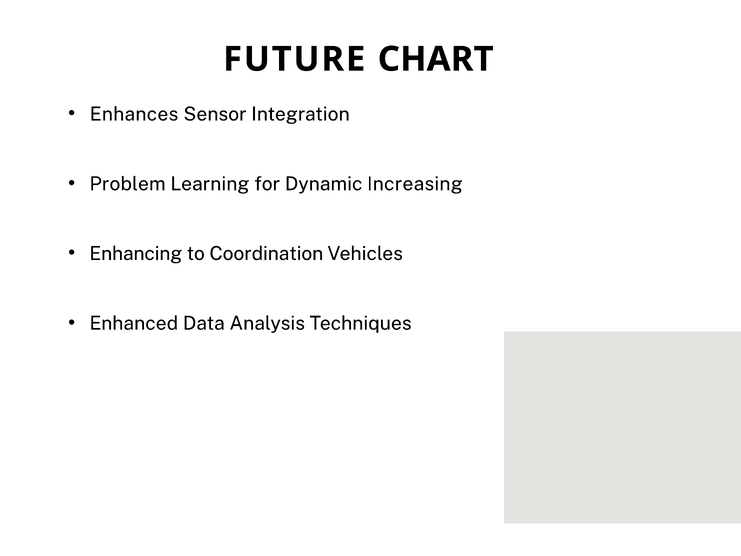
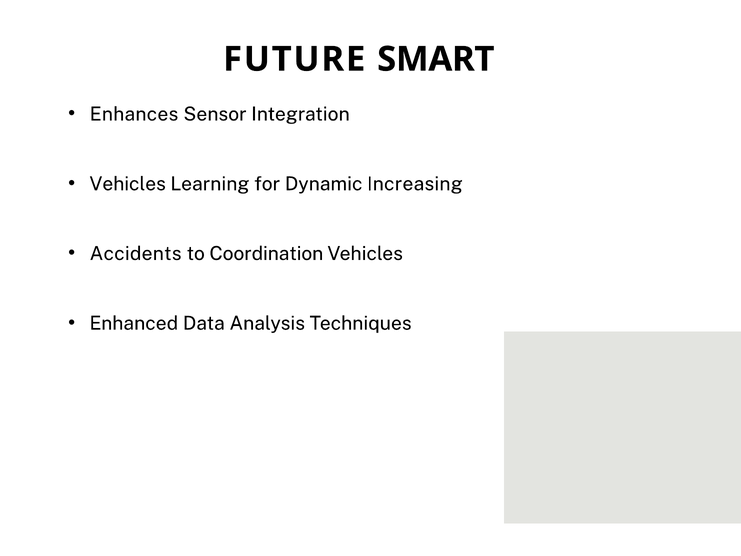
CHART: CHART -> SMART (436, 59)
Problem: Problem -> Vehicles (128, 184)
Enhancing: Enhancing -> Accidents (136, 254)
